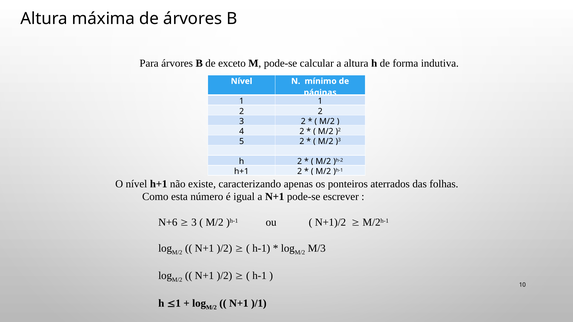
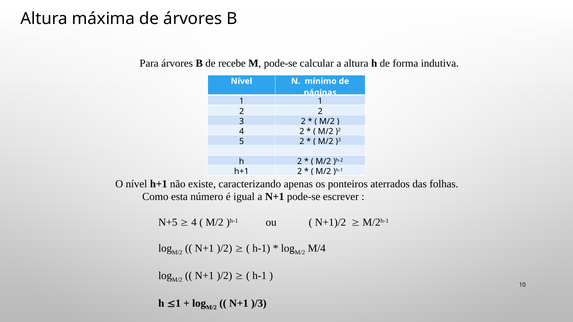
exceto: exceto -> recebe (232, 63)
N+6: N+6 -> N+5 (168, 223)
3: 3 -> 4 (194, 223)
M/3: M/3 -> M/4 (317, 248)
)/1: )/1 -> )/3 (259, 304)
